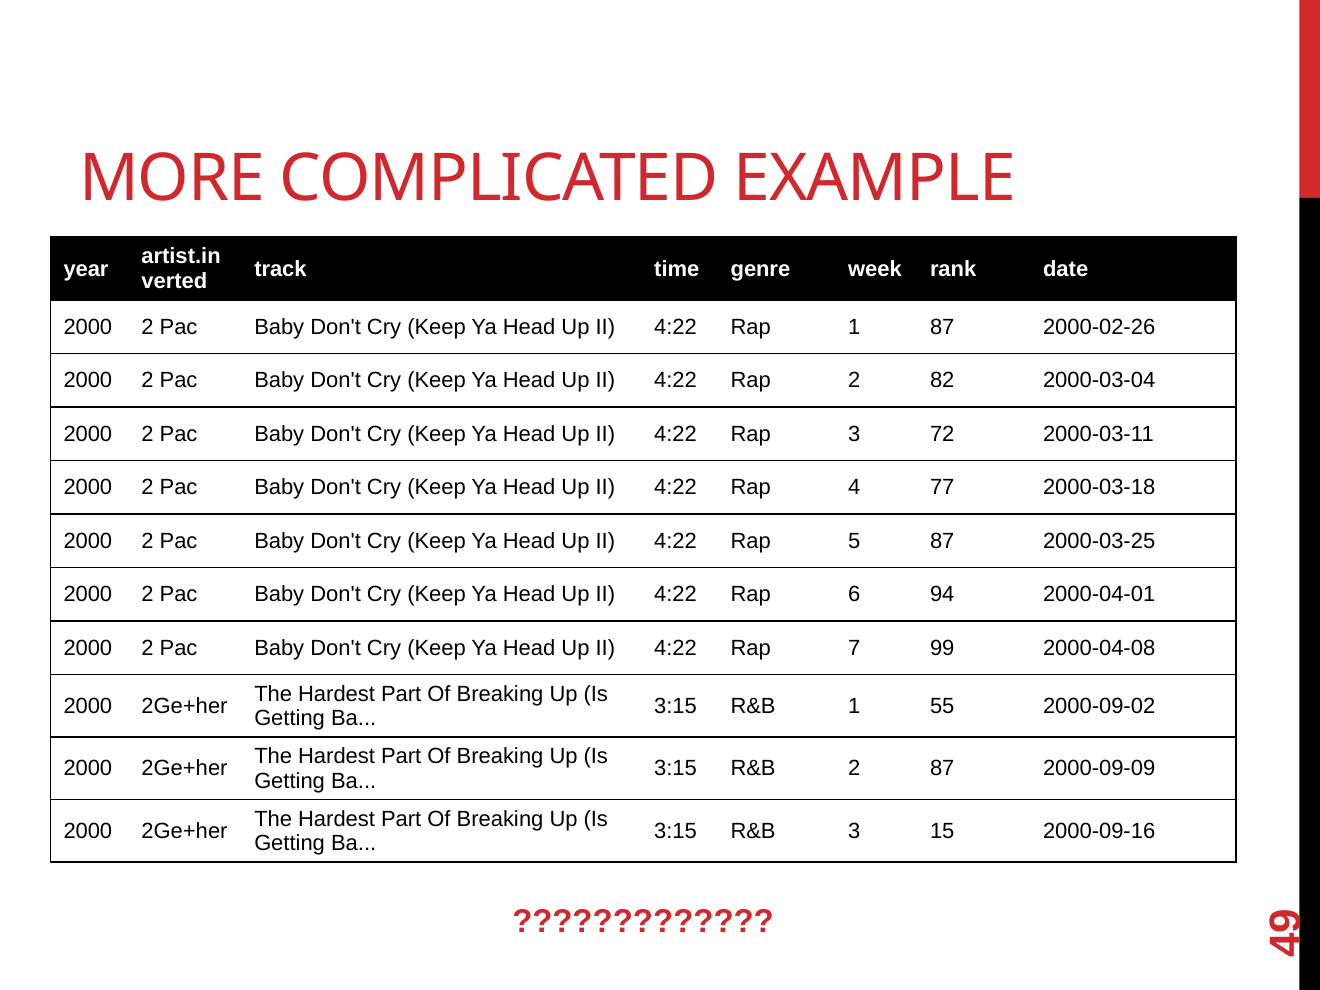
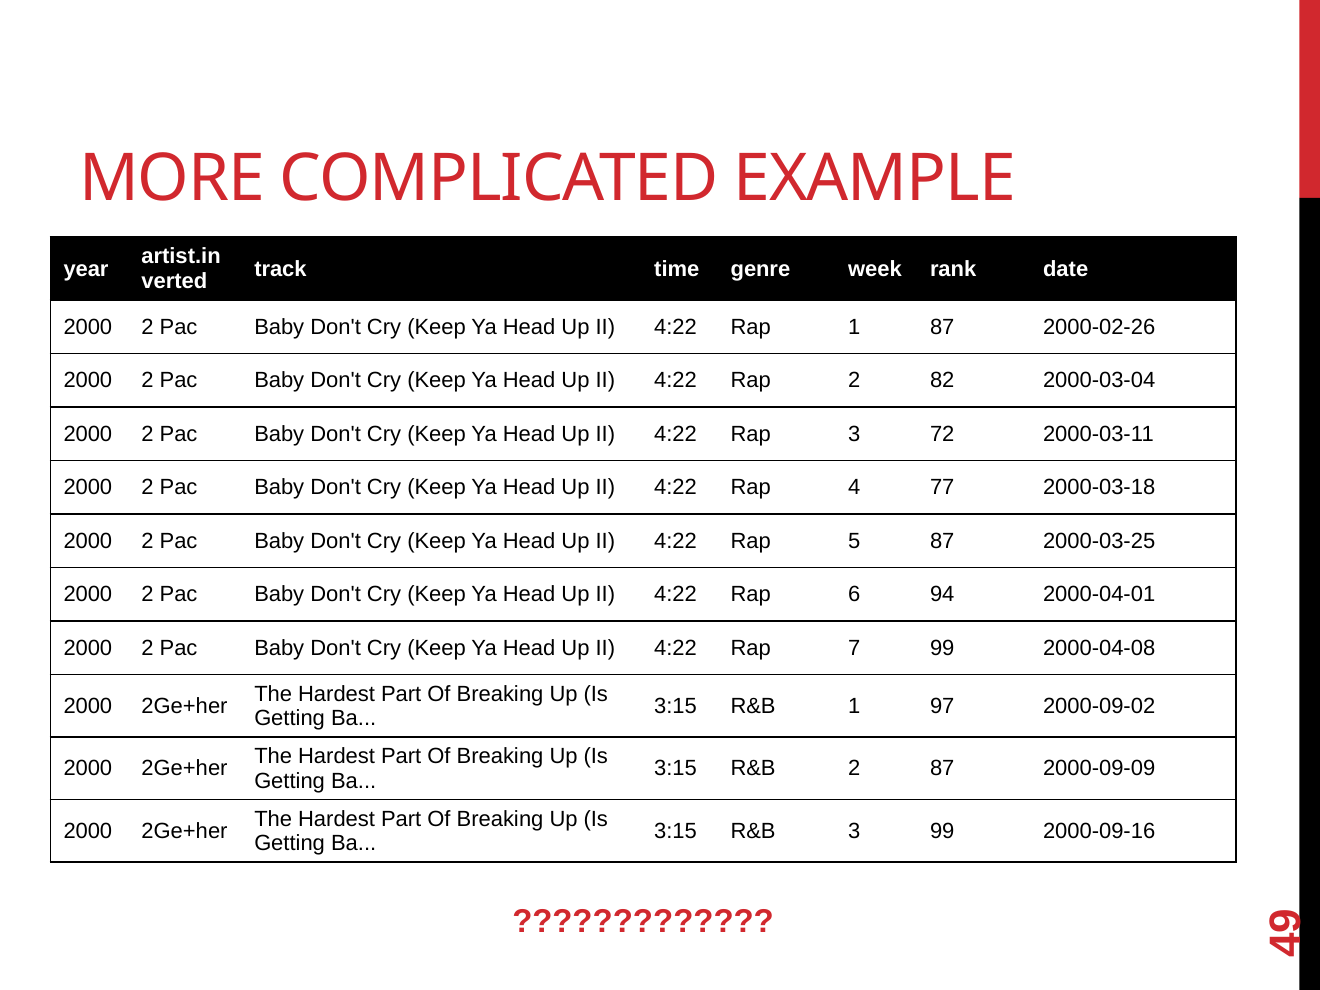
55: 55 -> 97 (942, 706)
3 15: 15 -> 99 (942, 831)
